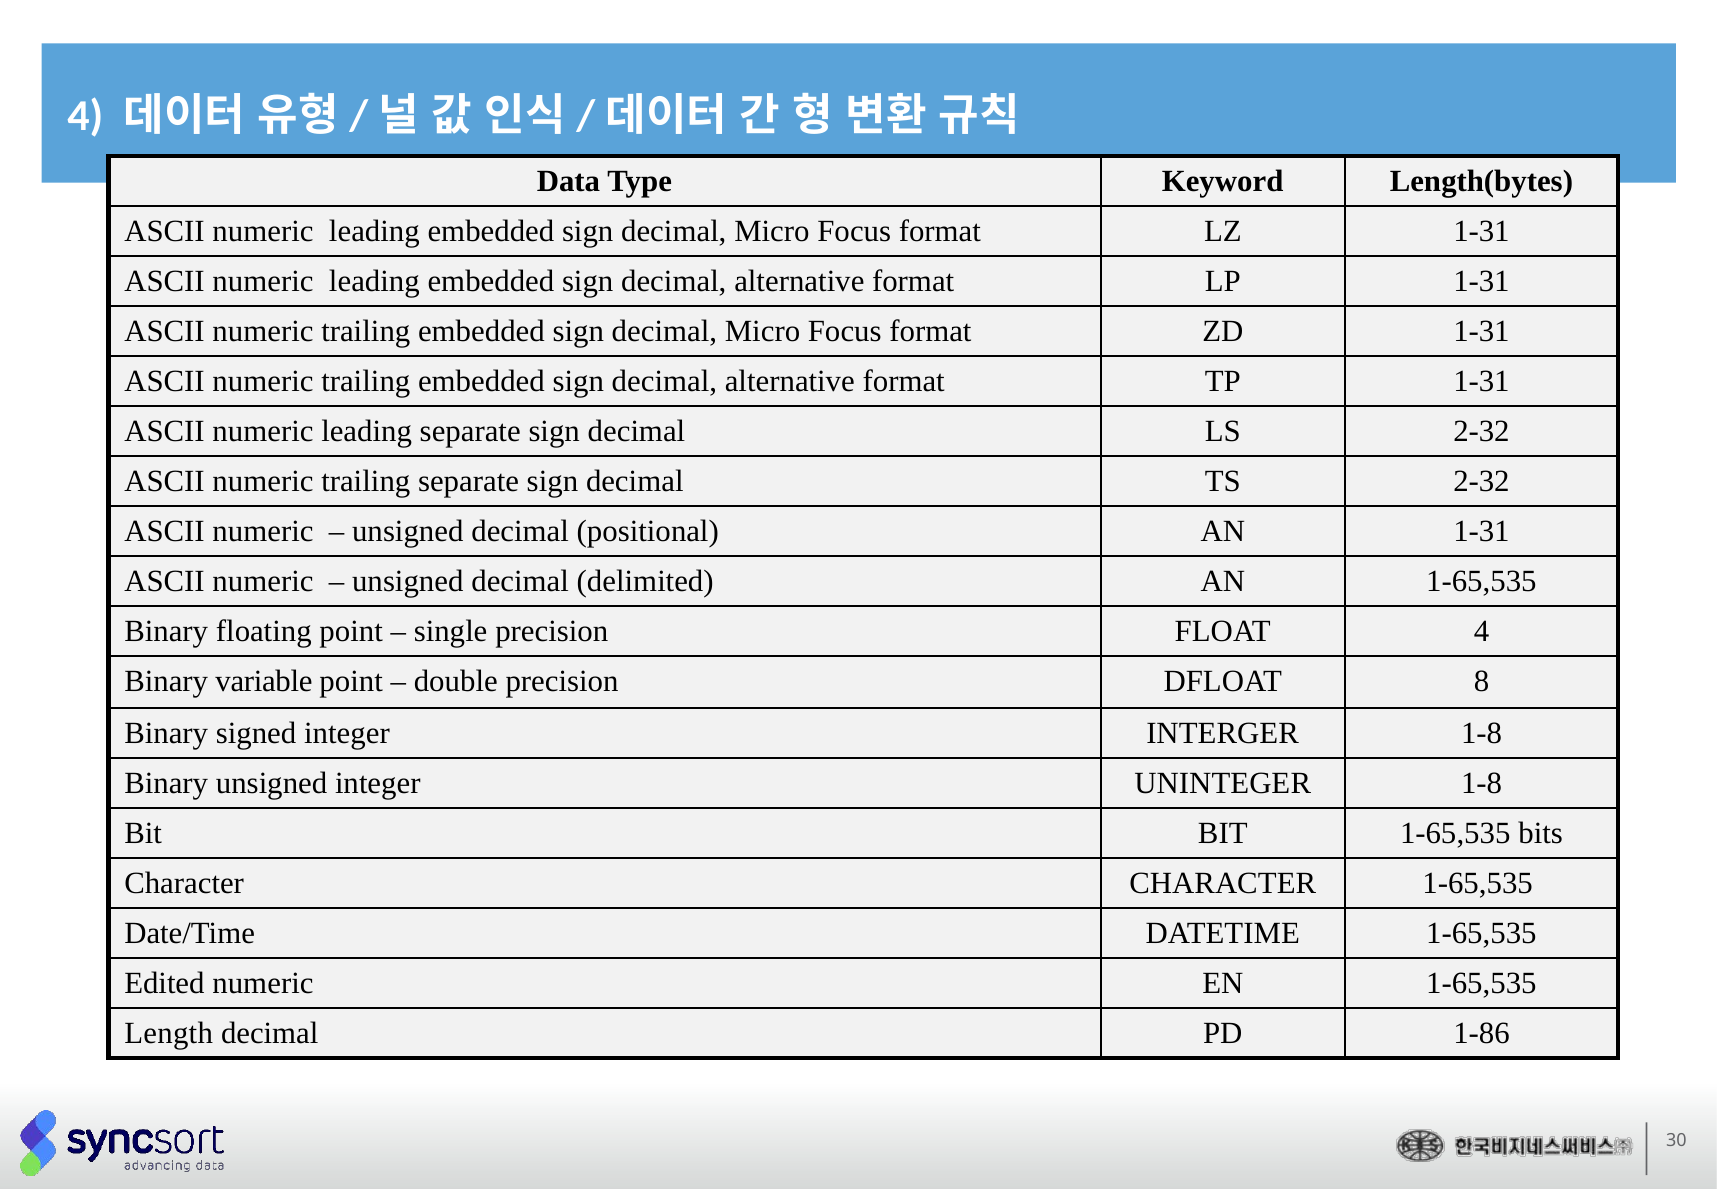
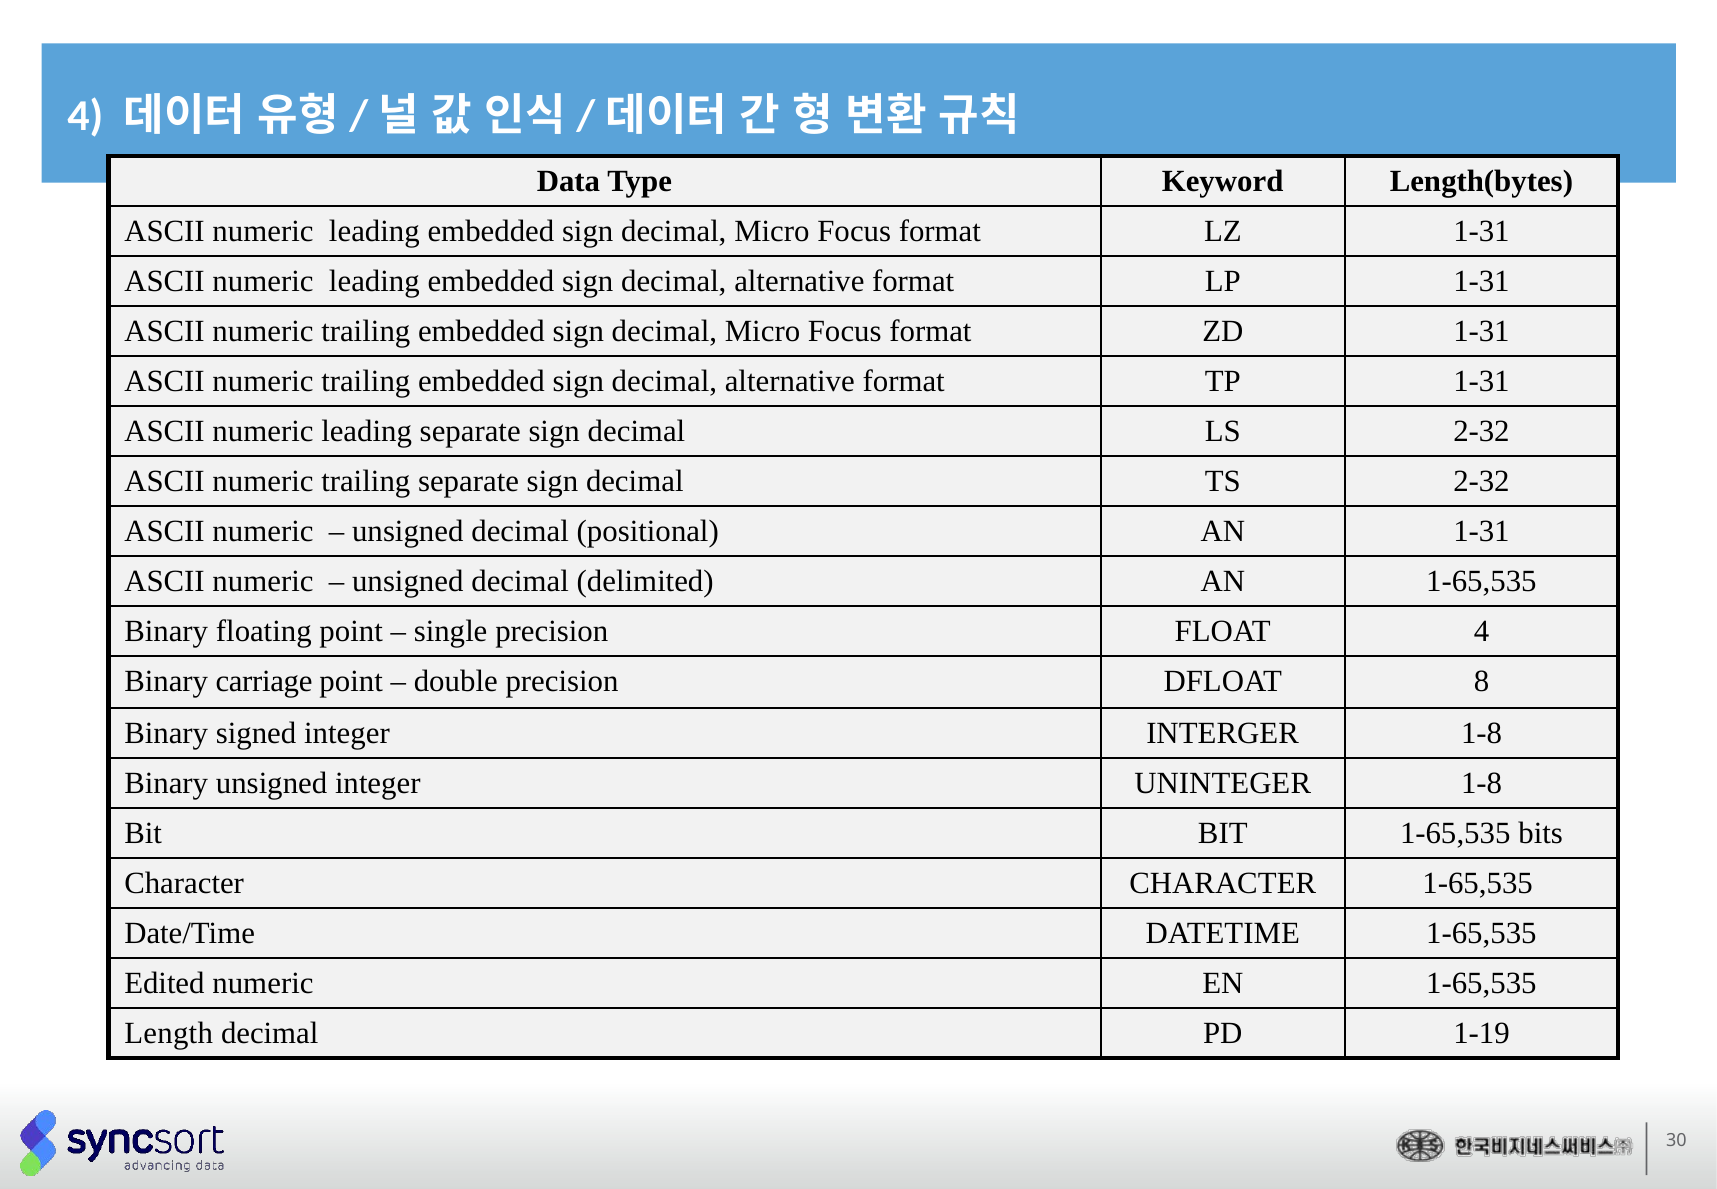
variable: variable -> carriage (264, 681)
1-86: 1-86 -> 1-19 (1481, 1033)
